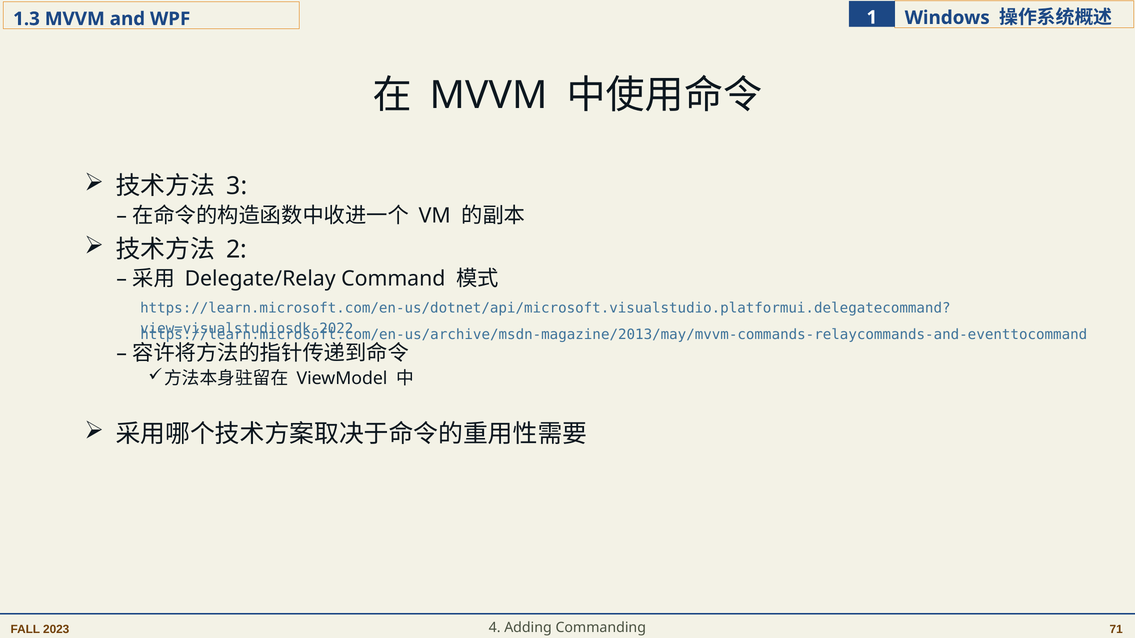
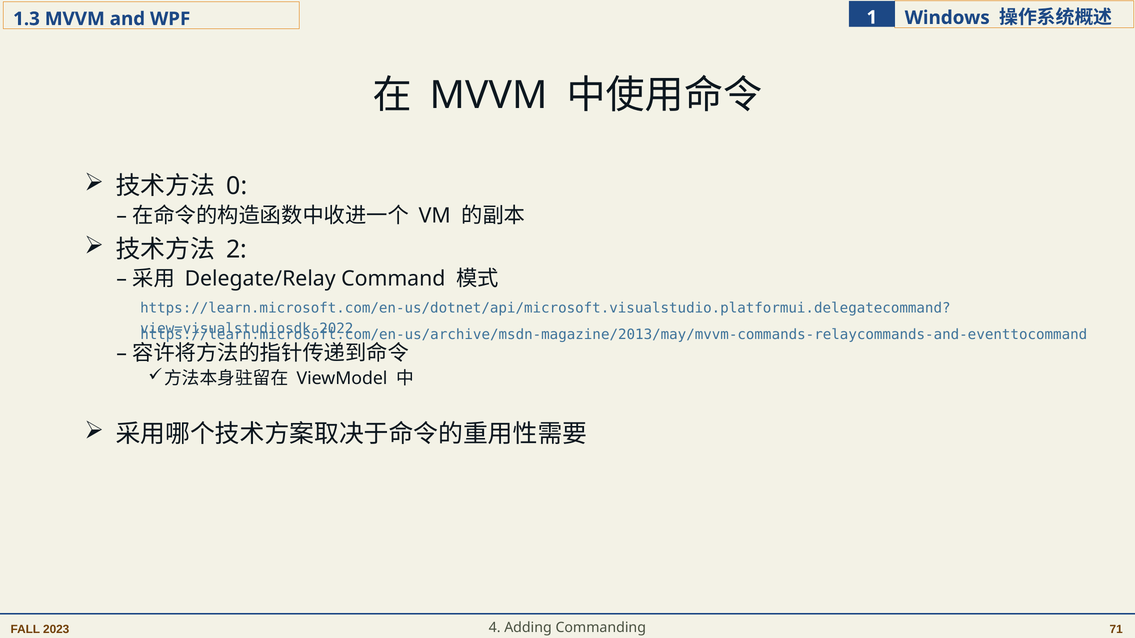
3: 3 -> 0 (237, 186)
